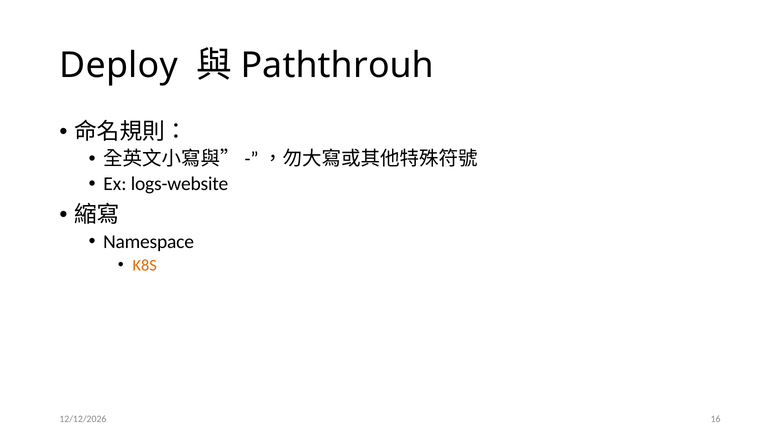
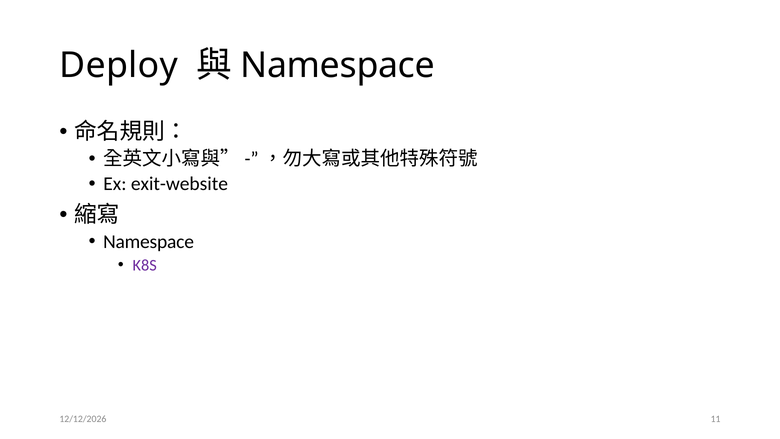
Paththrouh: Paththrouh -> Namespace (338, 66)
logs-website: logs-website -> exit-website (179, 184)
K8S colour: orange -> purple (145, 265)
16: 16 -> 11 (716, 419)
